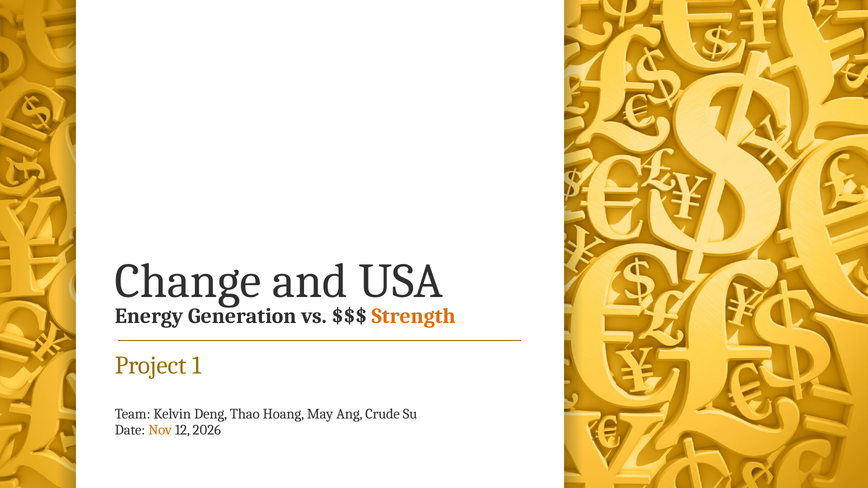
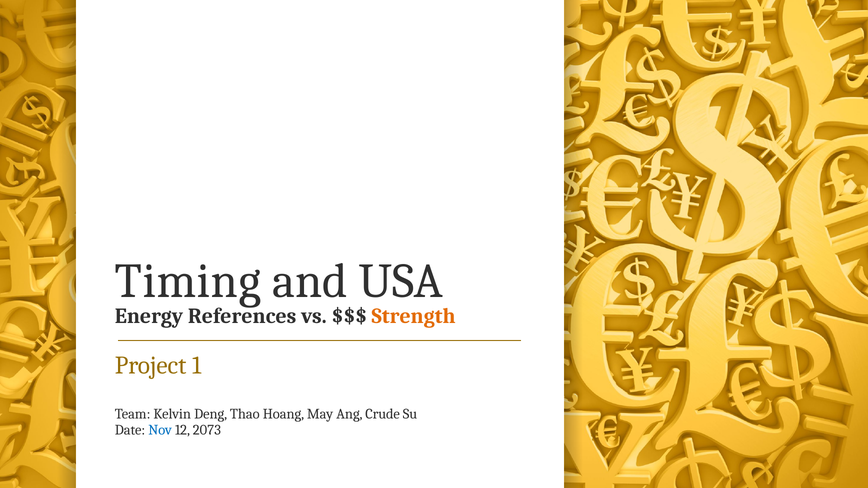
Change: Change -> Timing (188, 281)
Generation: Generation -> References (242, 316)
Nov colour: orange -> blue (160, 430)
2026: 2026 -> 2073 (207, 430)
